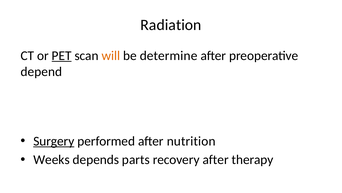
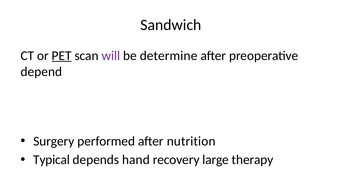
Radiation: Radiation -> Sandwich (171, 25)
will colour: orange -> purple (111, 56)
Surgery underline: present -> none (54, 141)
Weeks: Weeks -> Typical (52, 159)
parts: parts -> hand (136, 159)
recovery after: after -> large (216, 159)
